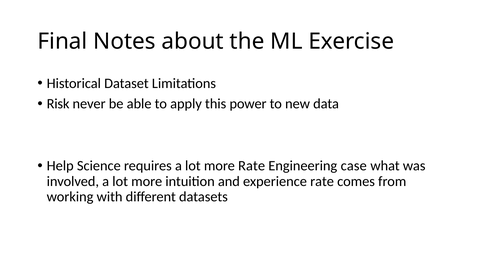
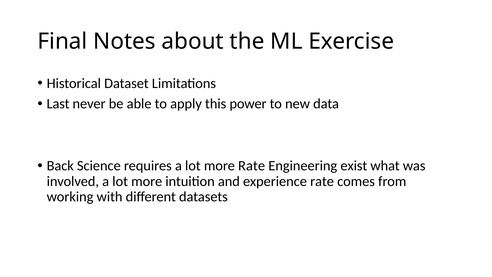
Risk: Risk -> Last (58, 104)
Help: Help -> Back (60, 166)
case: case -> exist (354, 166)
